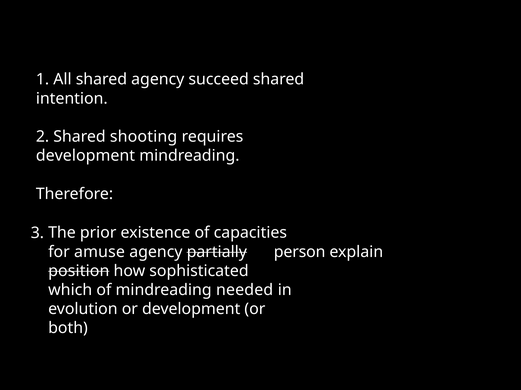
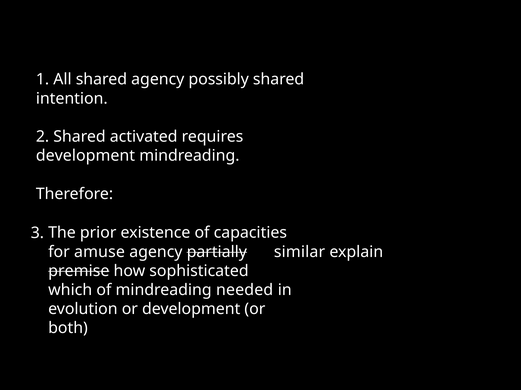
succeed: succeed -> possibly (219, 80)
shooting: shooting -> activated (144, 137)
person: person -> similar (299, 252)
position: position -> premise (79, 271)
